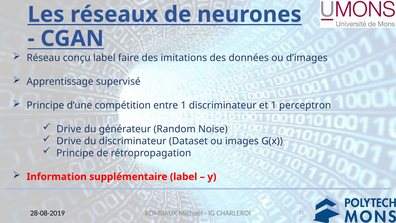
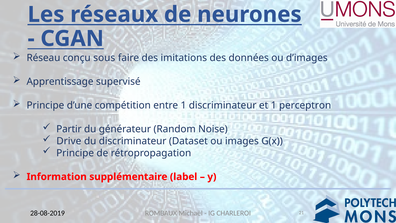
conçu label: label -> sous (104, 58)
Drive: Drive -> Partir (69, 129)
